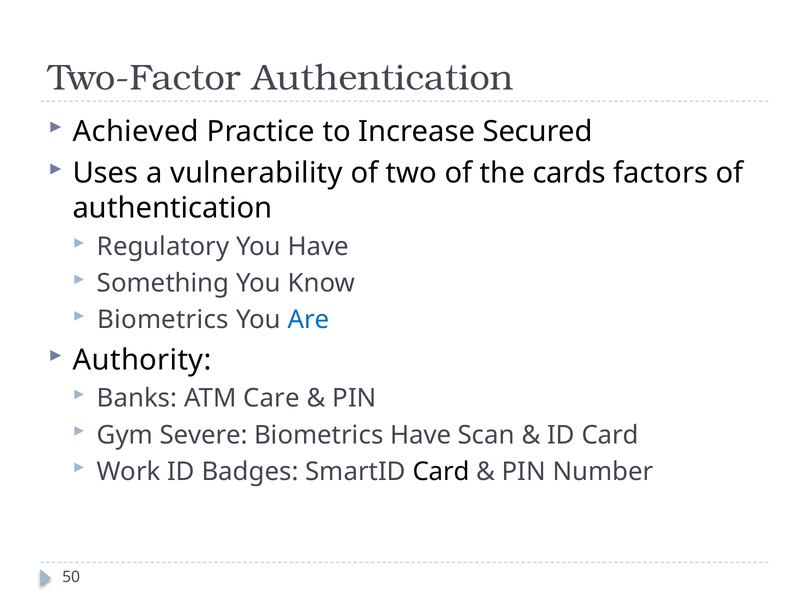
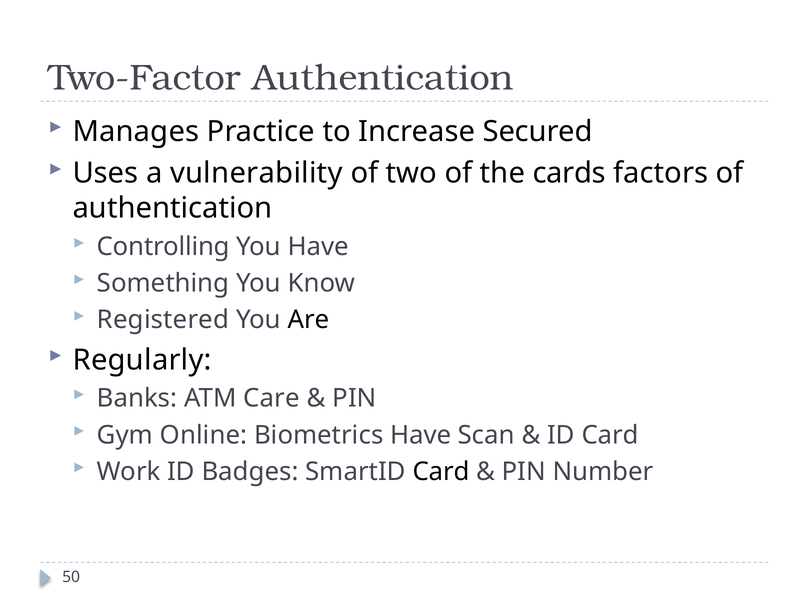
Achieved: Achieved -> Manages (136, 131)
Regulatory: Regulatory -> Controlling (163, 247)
Biometrics: Biometrics -> Registered (163, 320)
Are colour: blue -> black (308, 320)
Authority: Authority -> Regularly (142, 360)
Severe: Severe -> Online (204, 435)
